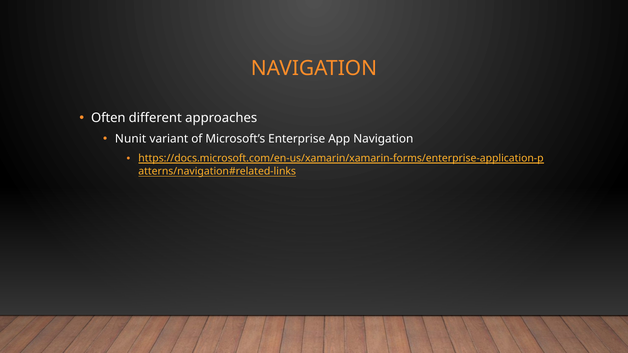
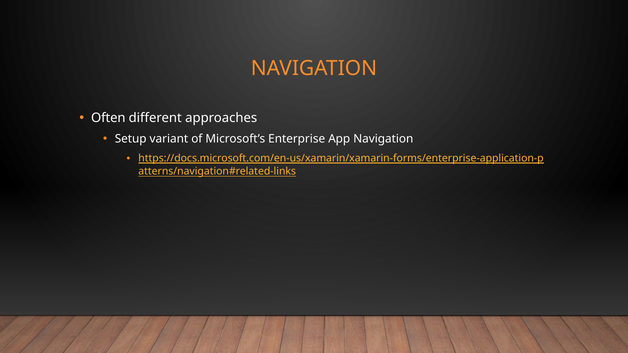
Nunit: Nunit -> Setup (131, 139)
